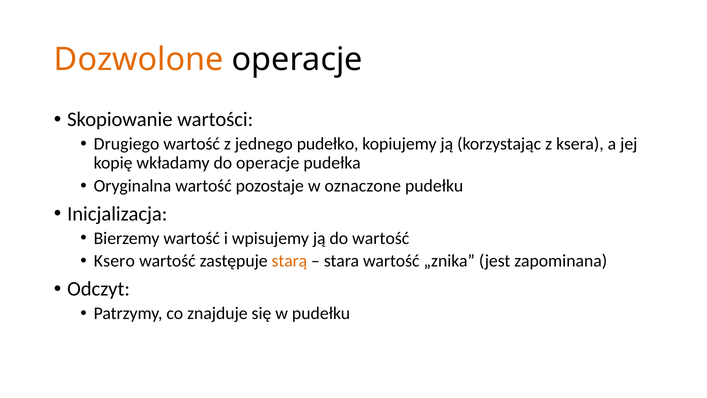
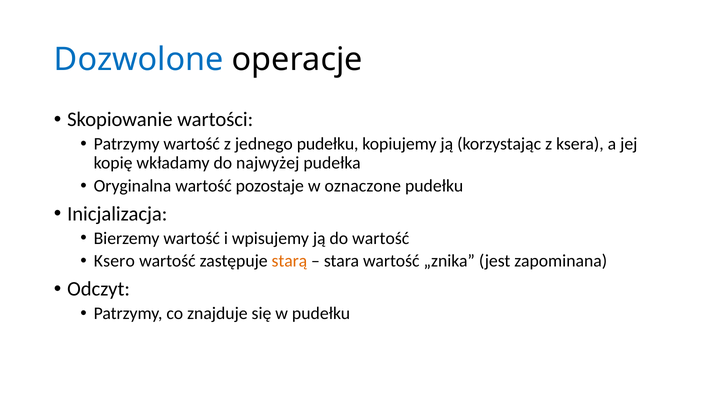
Dozwolone colour: orange -> blue (139, 59)
Drugiego: Drugiego -> Patrzymy (127, 144)
jednego pudełko: pudełko -> pudełku (328, 144)
do operacje: operacje -> najwyżej (268, 163)
